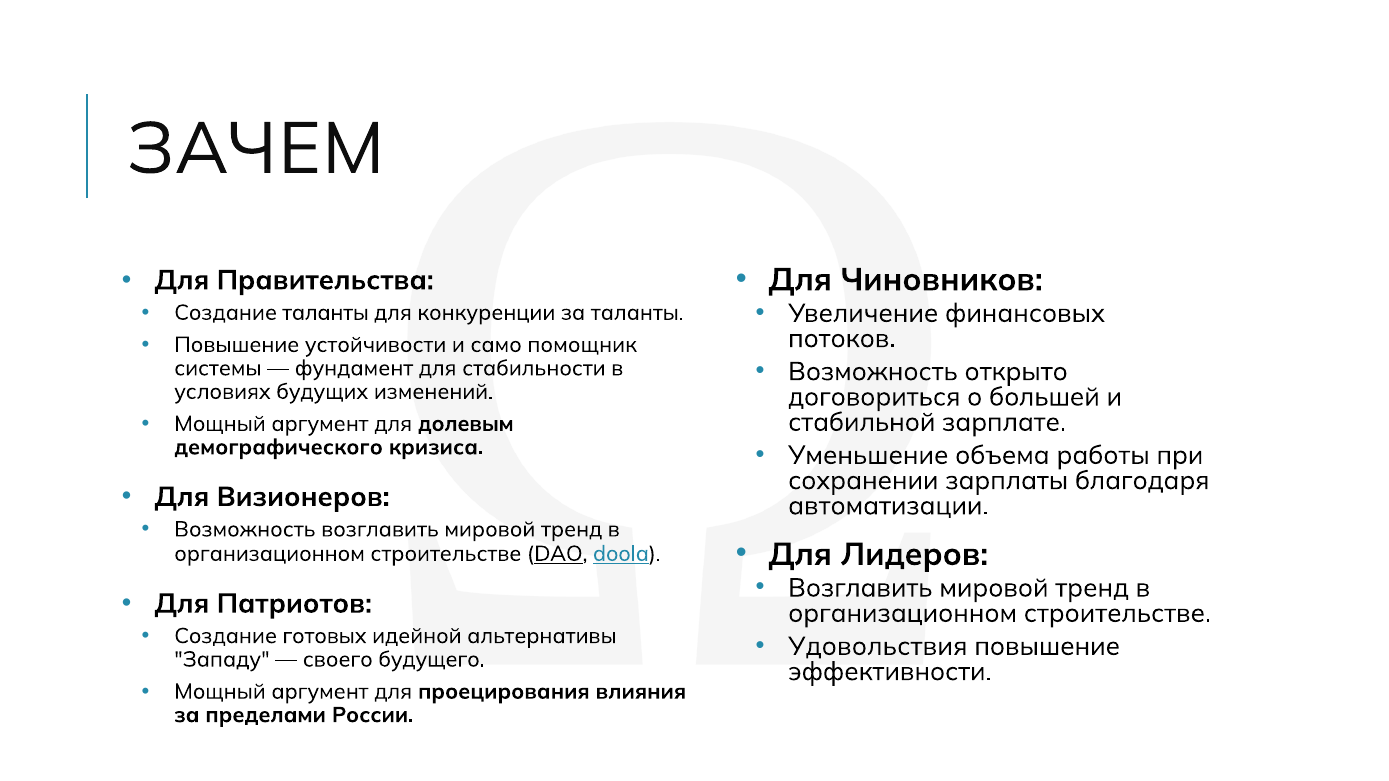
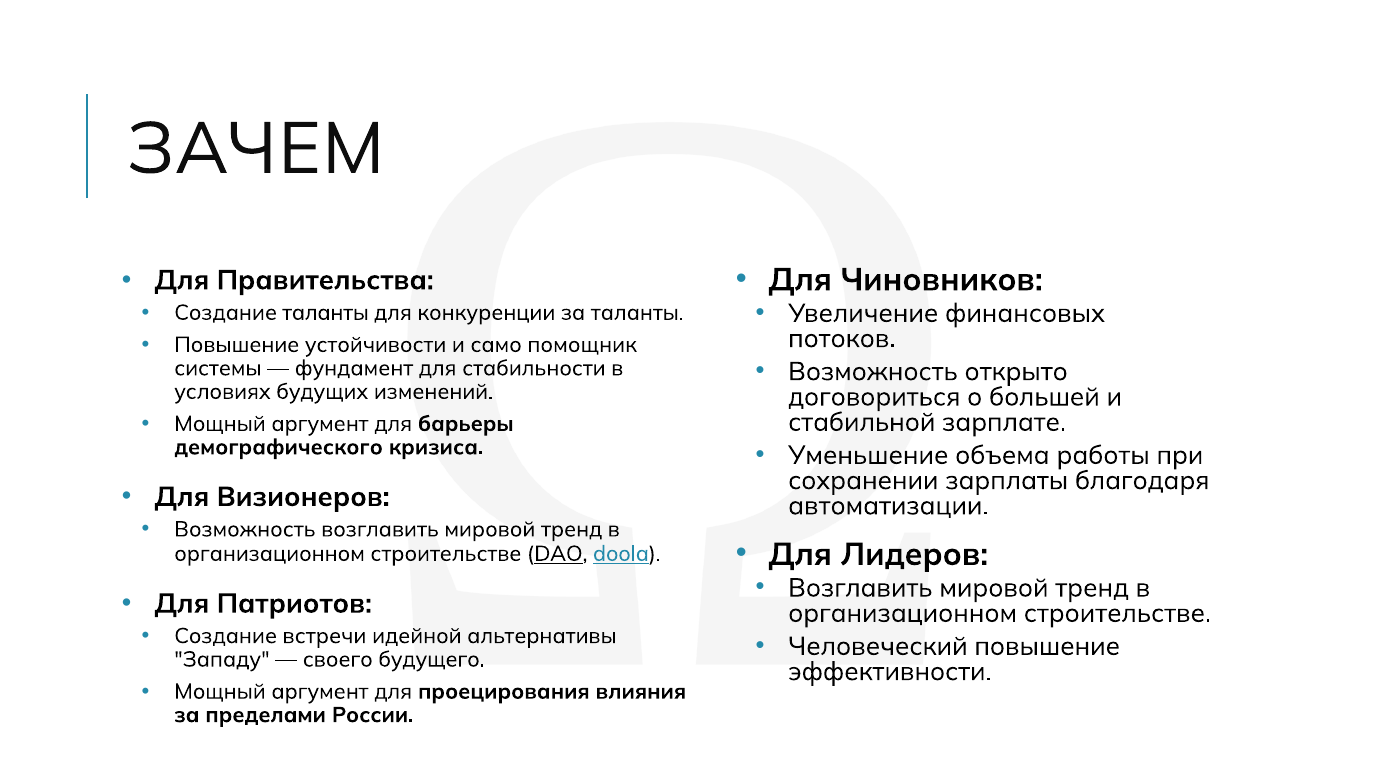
долевым: долевым -> барьеры (466, 424)
готовых: готовых -> встречи (324, 636)
Удовольствия: Удовольствия -> Человеческий (878, 647)
